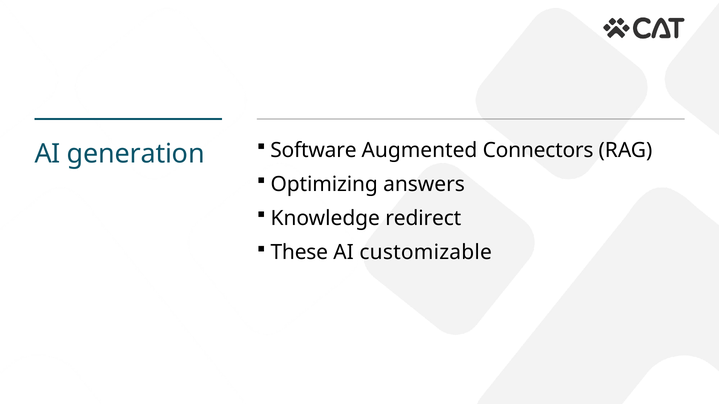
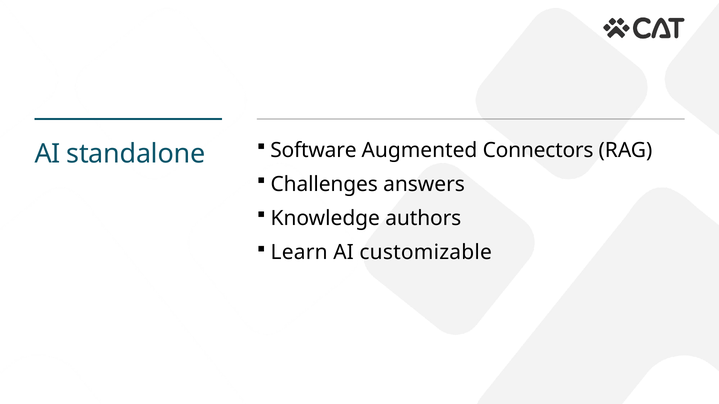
generation: generation -> standalone (136, 154)
Optimizing: Optimizing -> Challenges (324, 184)
redirect: redirect -> authors (423, 219)
These: These -> Learn (299, 253)
